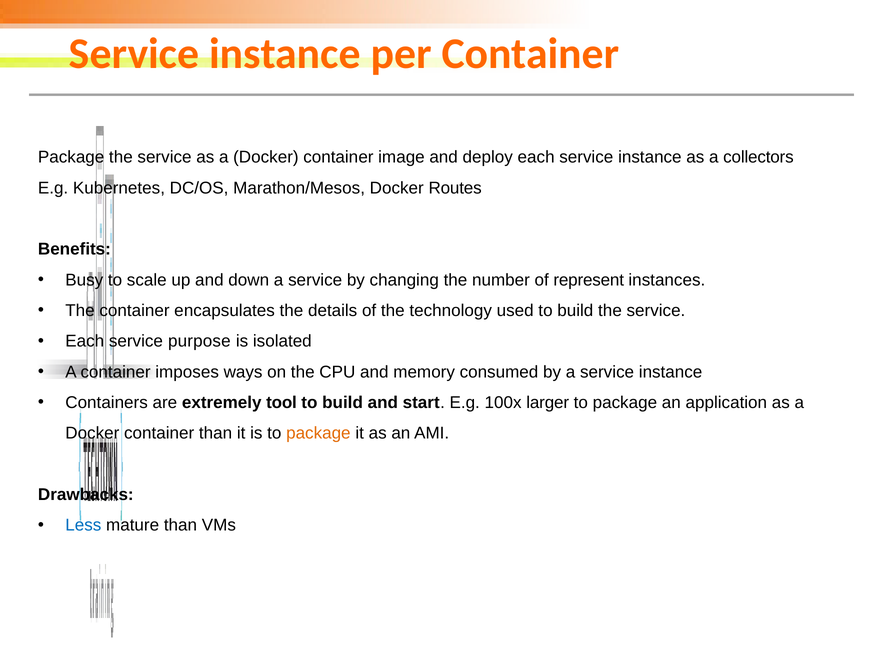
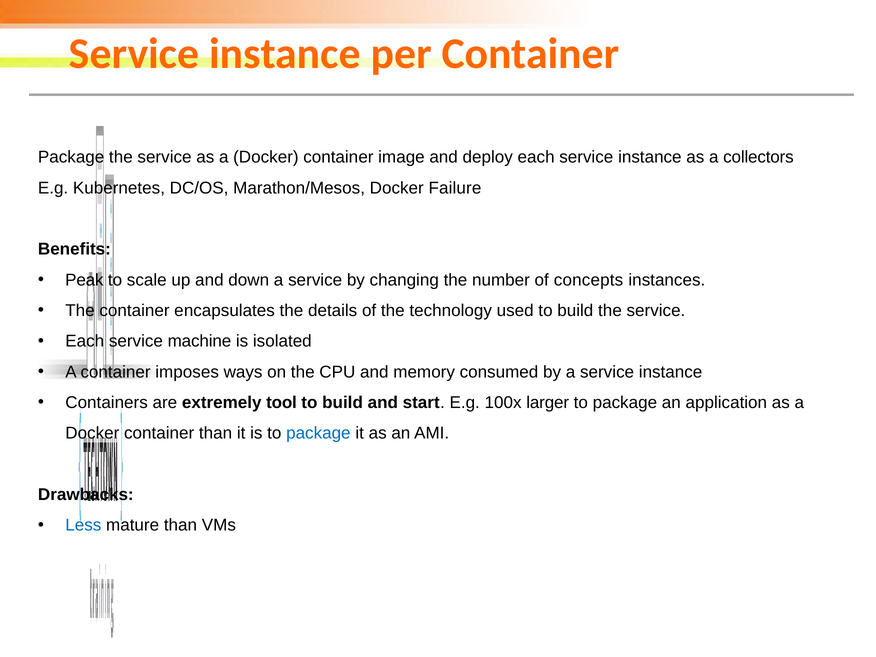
Routes: Routes -> Failure (455, 188)
Busy: Busy -> Peak (84, 280)
represent: represent -> concepts (589, 280)
purpose: purpose -> machine (199, 341)
package colour: orange -> blue (318, 433)
